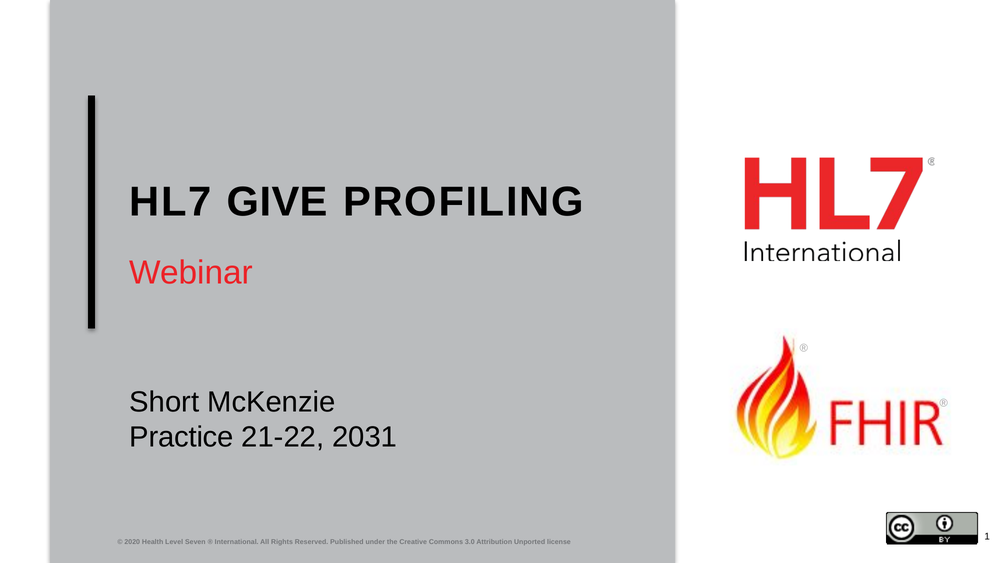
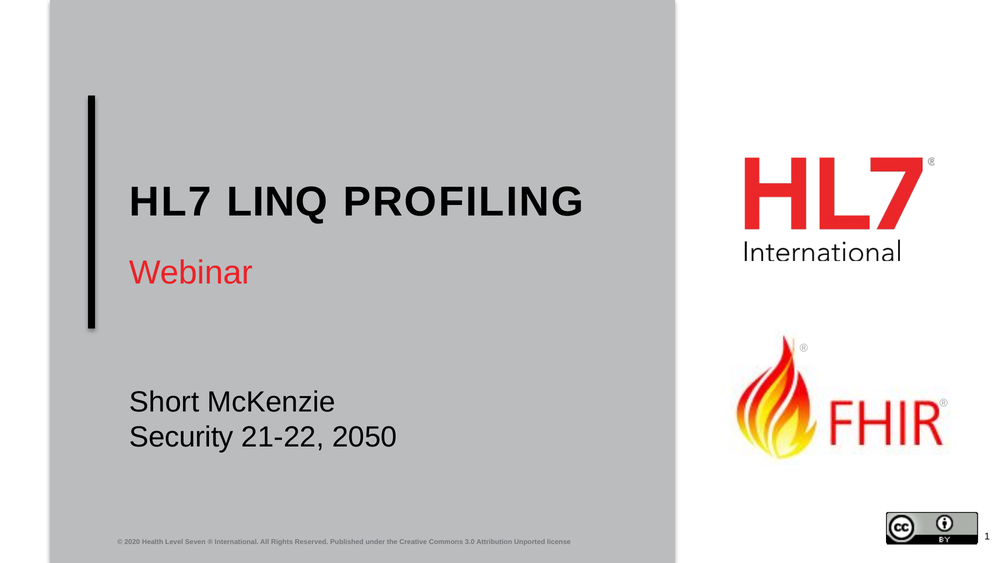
GIVE: GIVE -> LINQ (277, 202)
Practice: Practice -> Security (181, 438)
2031: 2031 -> 2050 (365, 438)
